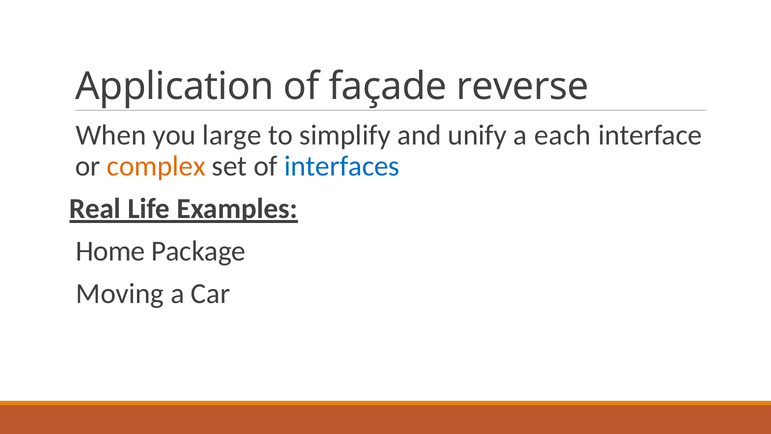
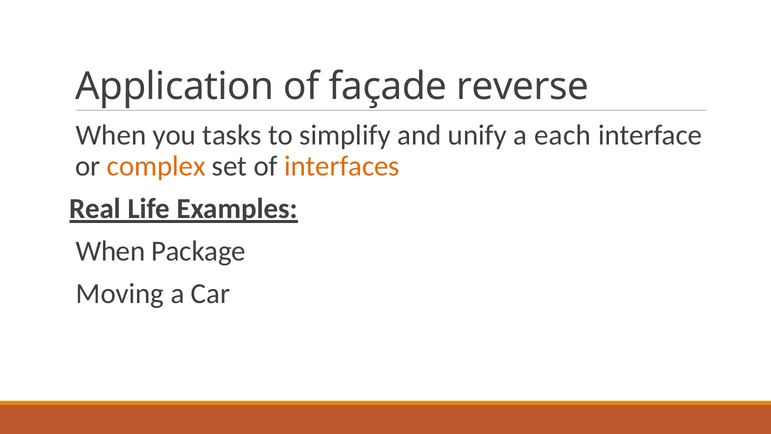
large: large -> tasks (232, 135)
interfaces colour: blue -> orange (342, 166)
Home: Home -> When (110, 251)
